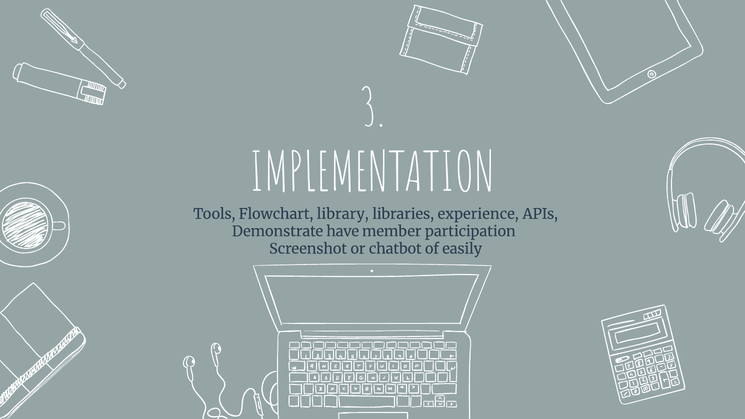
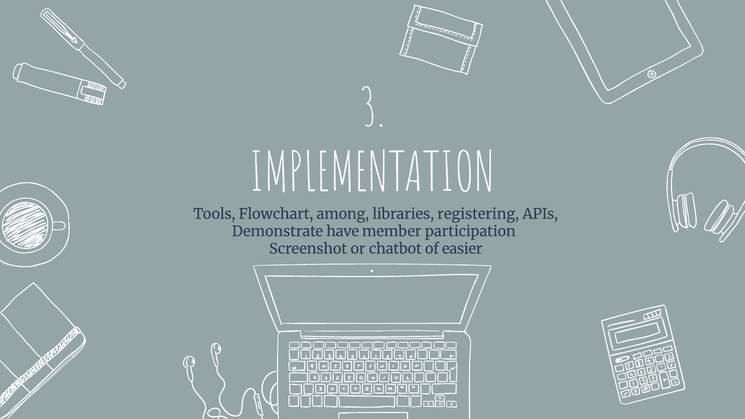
library: library -> among (343, 214)
experience: experience -> registering (478, 214)
easily: easily -> easier (462, 249)
